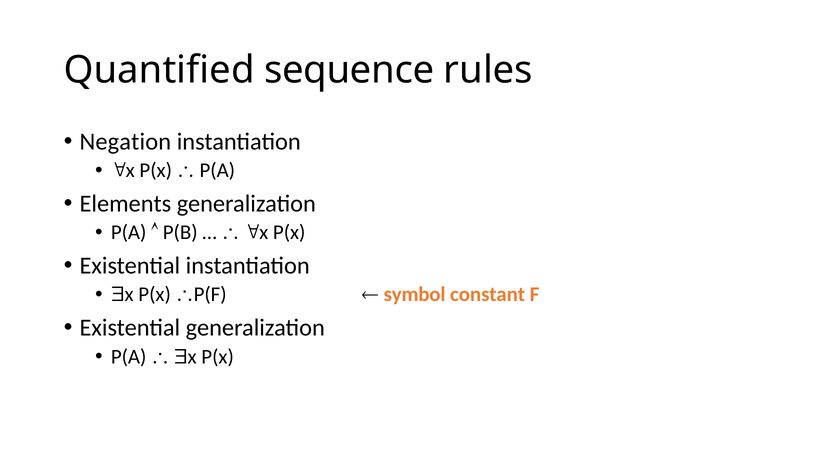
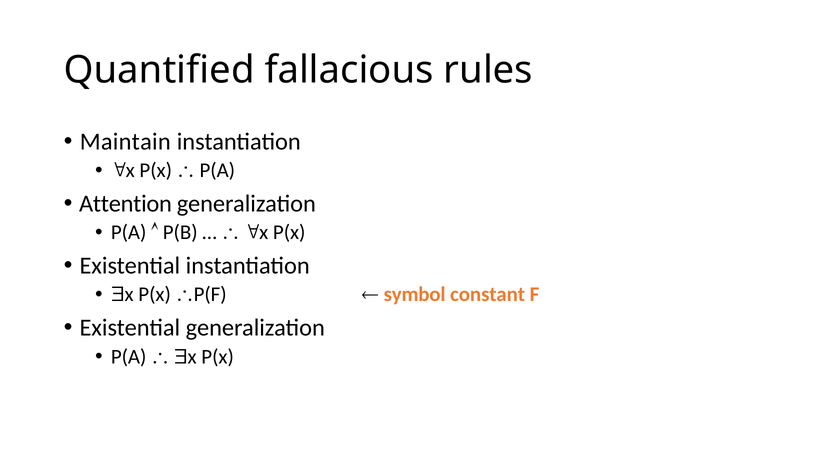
sequence: sequence -> fallacious (349, 70)
Negation: Negation -> Maintain (125, 142)
Elements: Elements -> Attention (126, 204)
